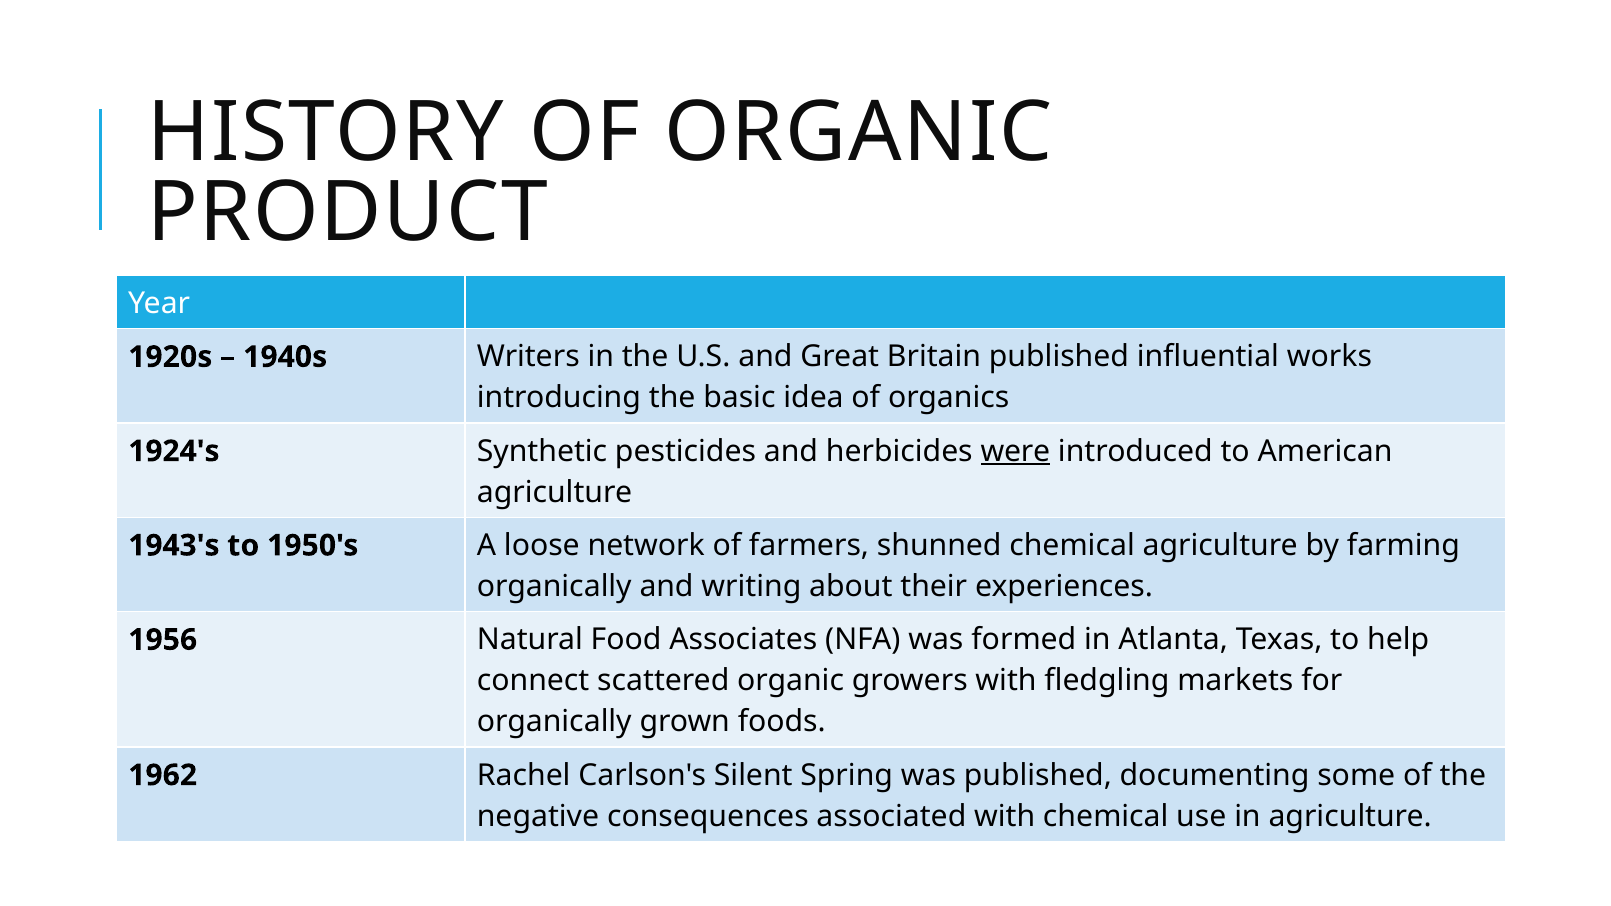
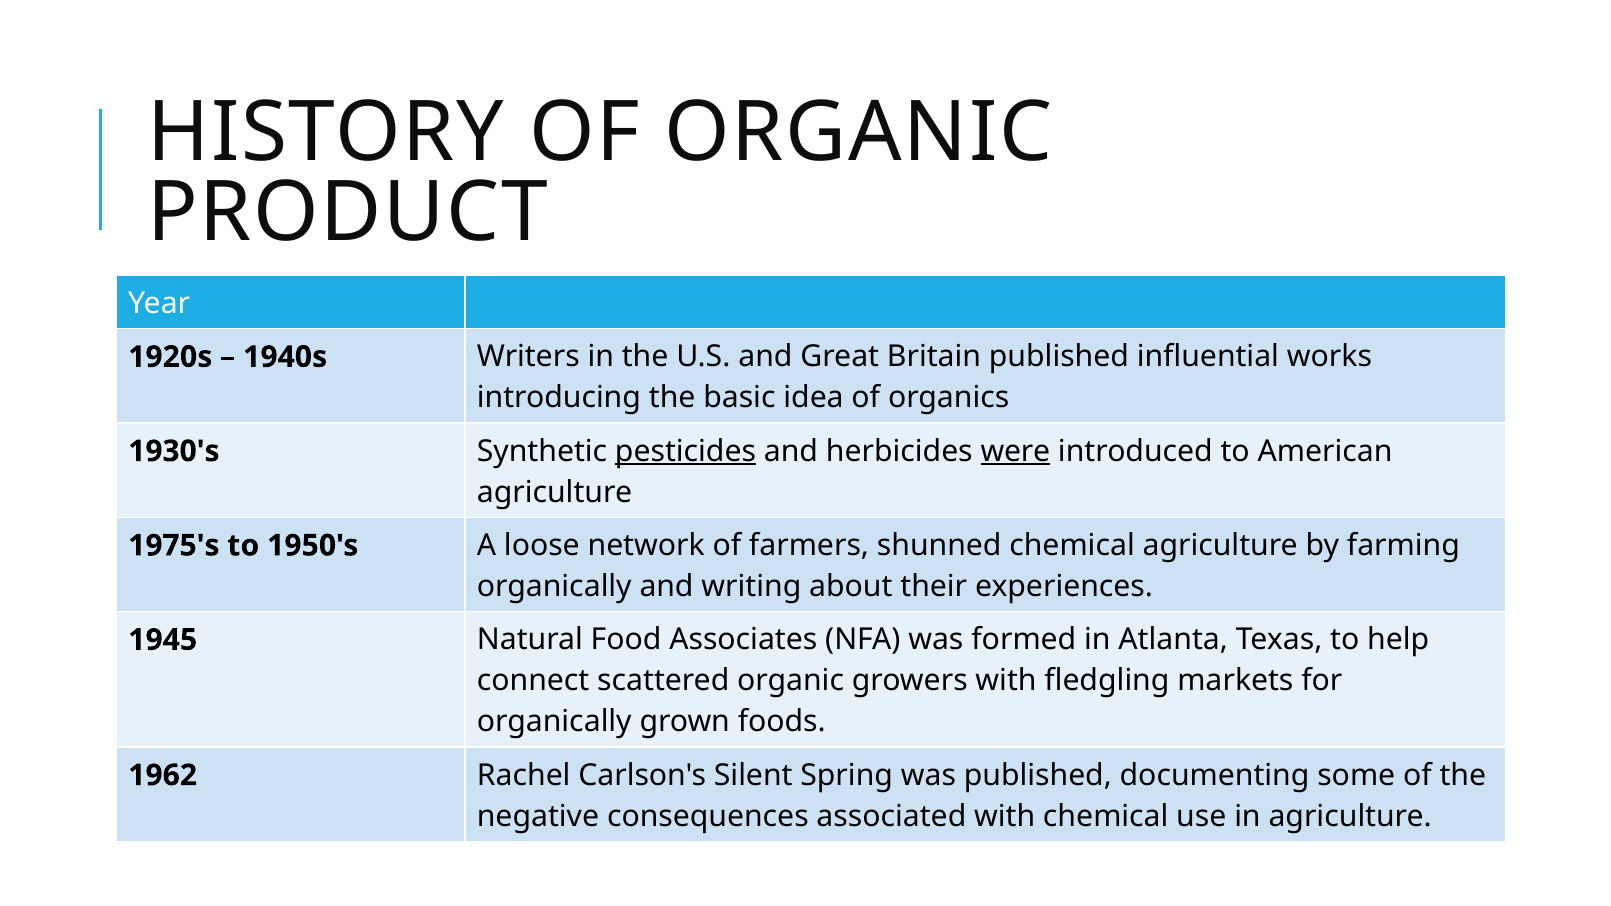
1924's: 1924's -> 1930's (174, 451)
pesticides underline: none -> present (686, 451)
1943's: 1943's -> 1975's (174, 546)
1956: 1956 -> 1945 (163, 640)
